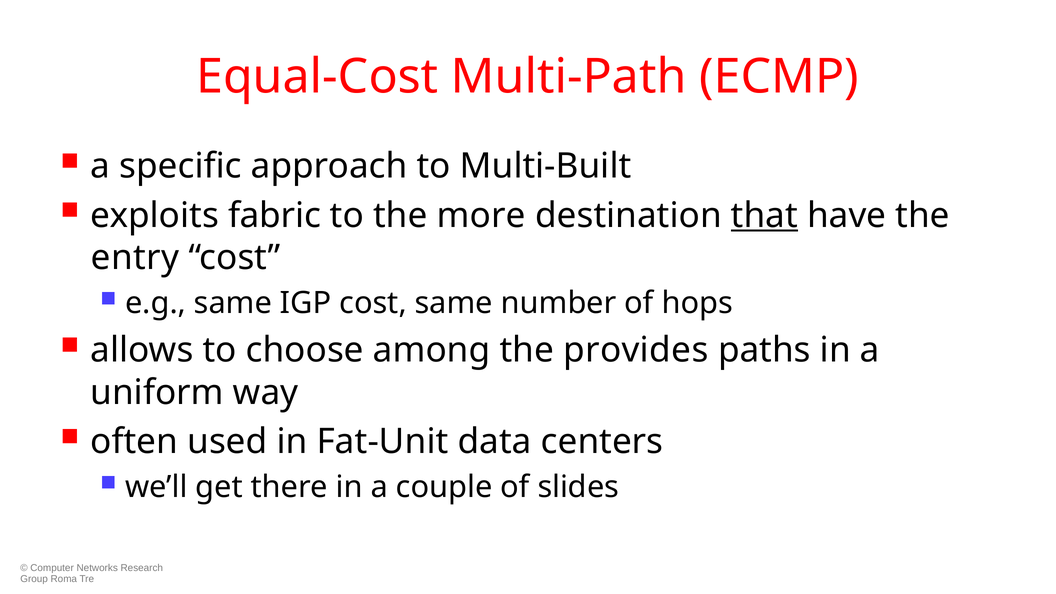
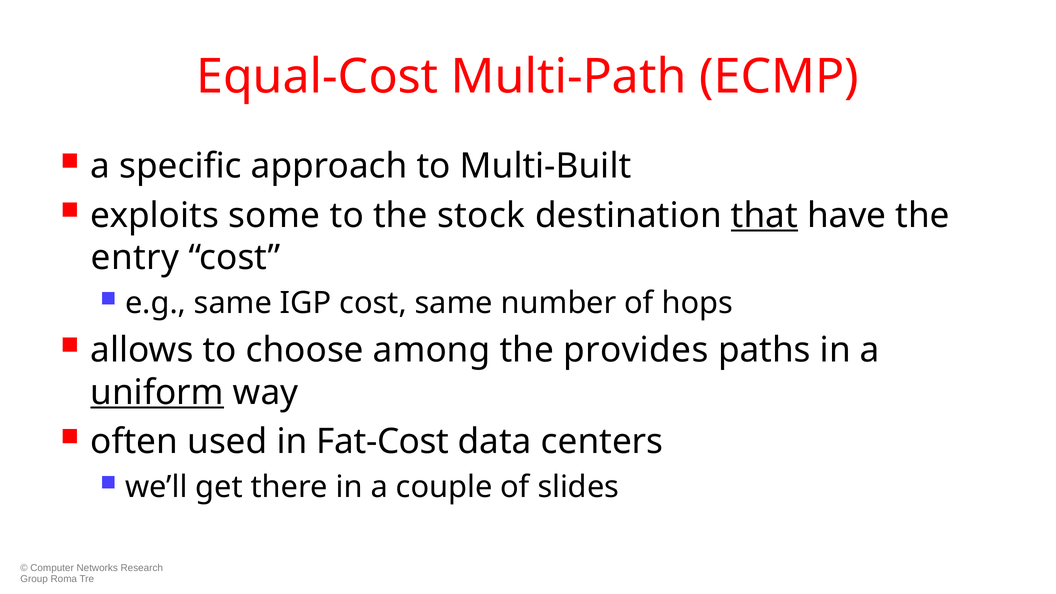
fabric: fabric -> some (274, 215)
more: more -> stock (481, 215)
uniform underline: none -> present (157, 392)
Fat-Unit: Fat-Unit -> Fat-Cost (383, 442)
